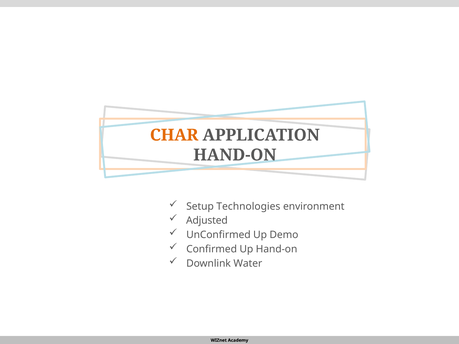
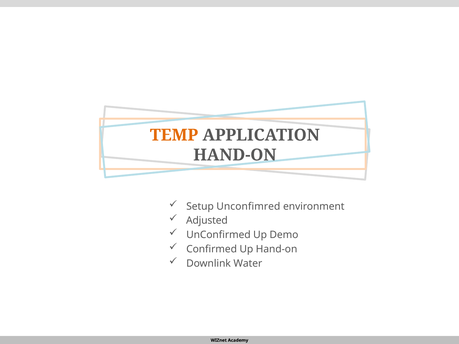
CHAR: CHAR -> TEMP (174, 135)
Technologies: Technologies -> Unconfimred (248, 207)
